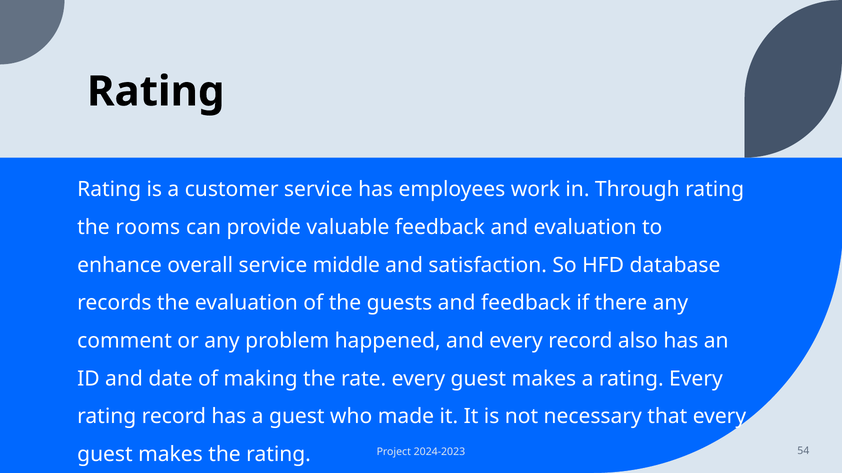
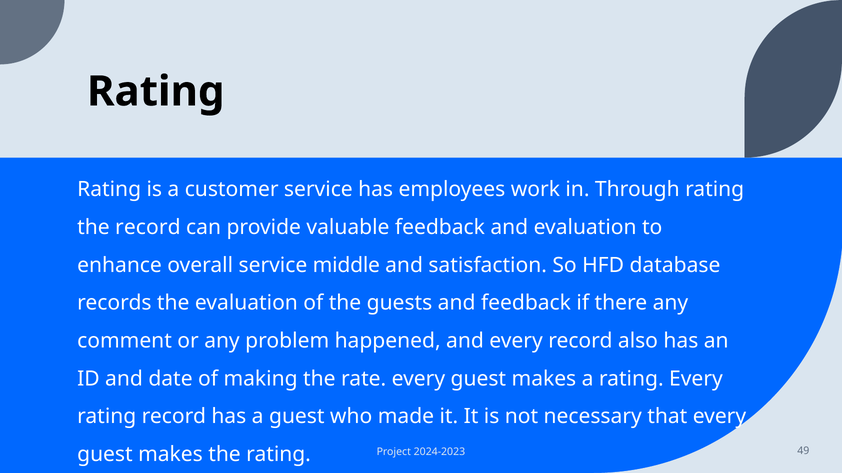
the rooms: rooms -> record (148, 228)
54: 54 -> 49 (803, 451)
